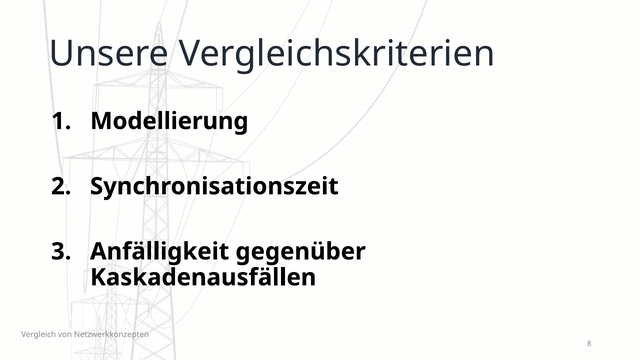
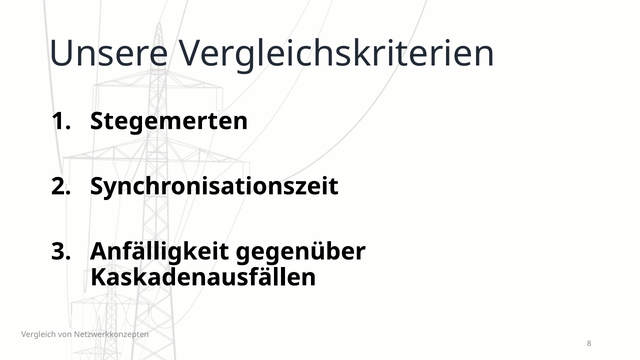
Modellierung: Modellierung -> Stegemerten (169, 121)
